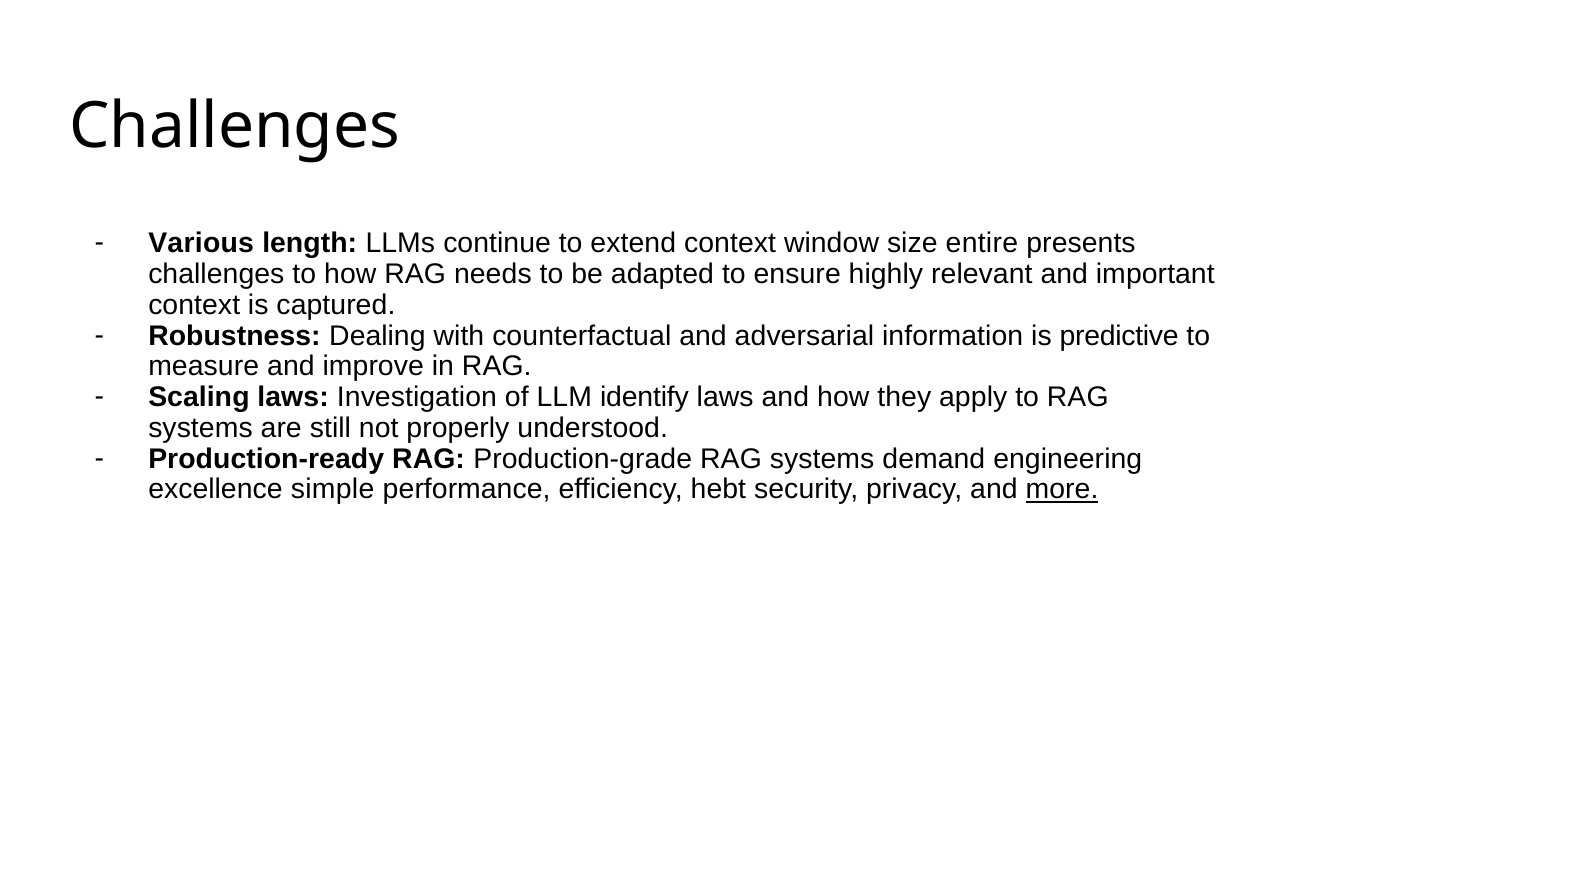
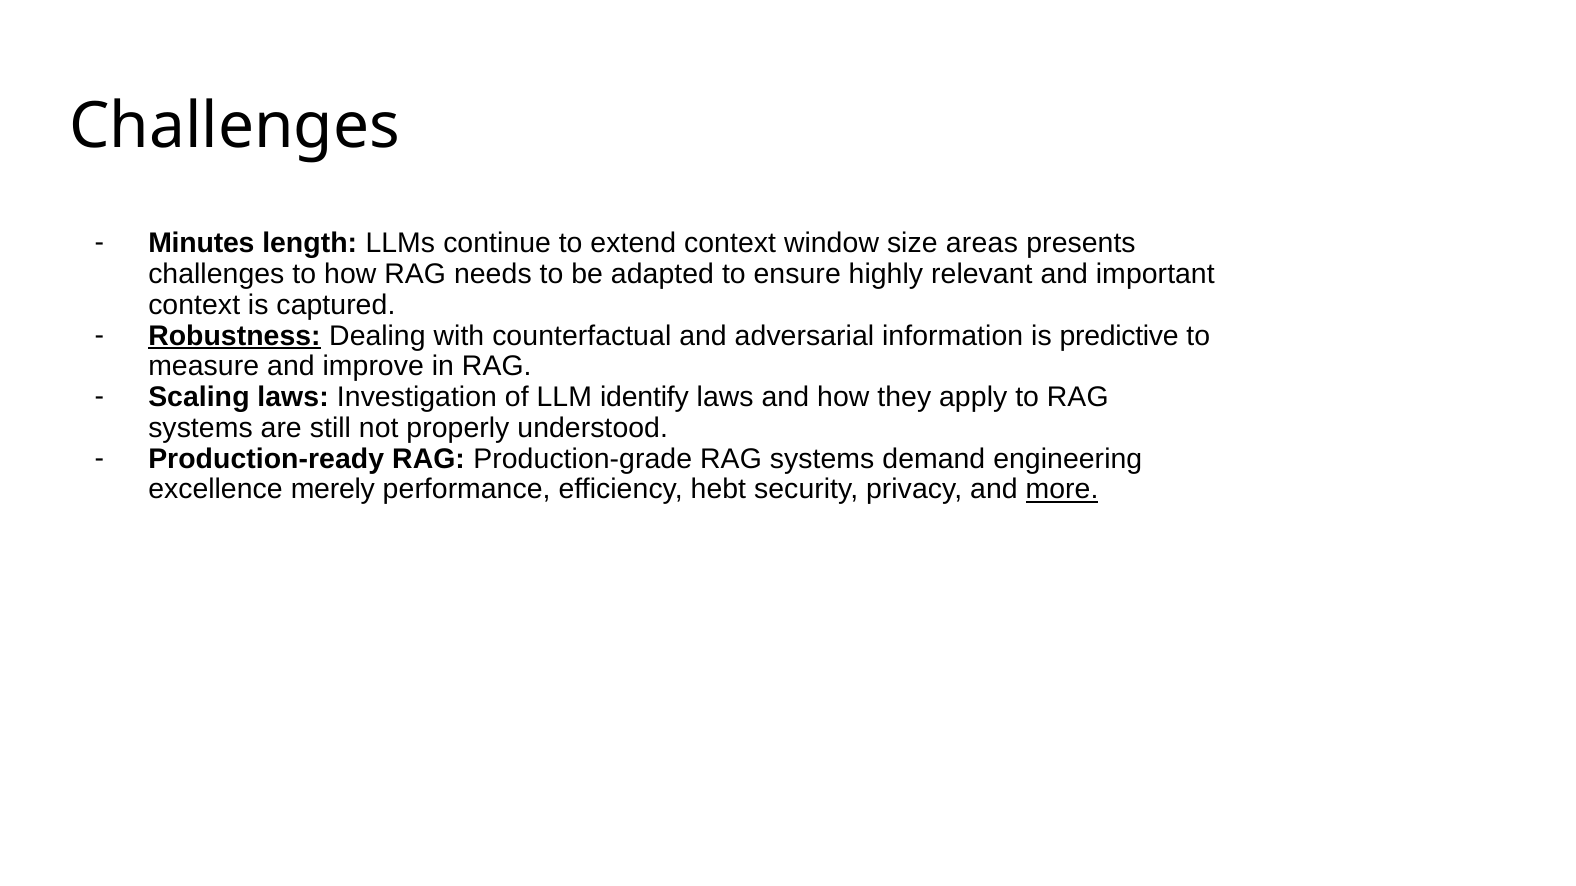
Various: Various -> Minutes (201, 244)
entire: entire -> areas (982, 244)
Robustness underline: none -> present (234, 336)
simple: simple -> merely (333, 490)
